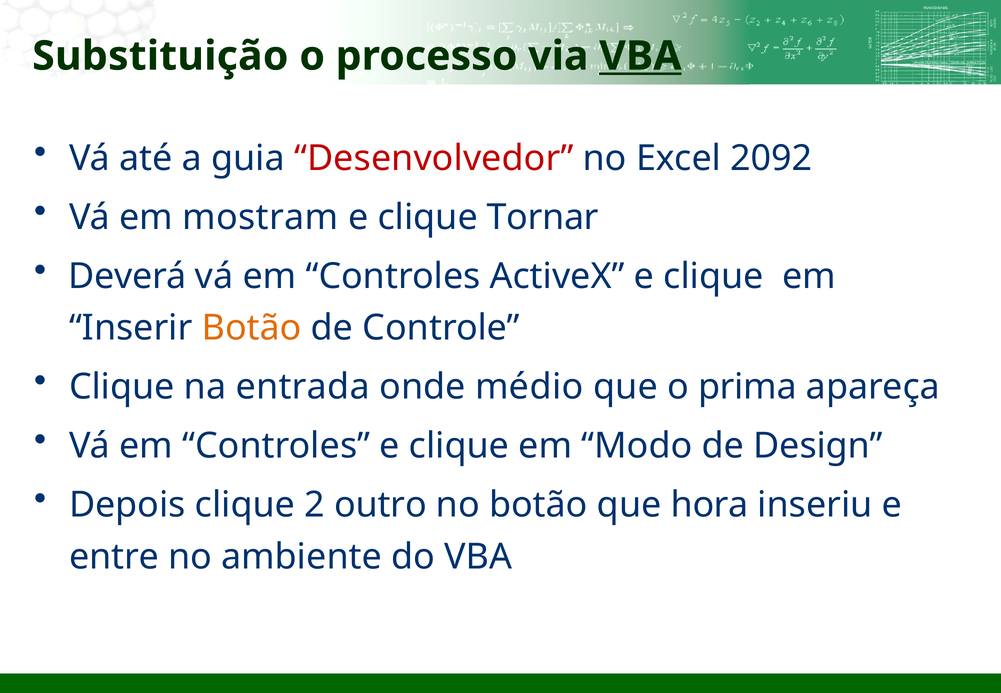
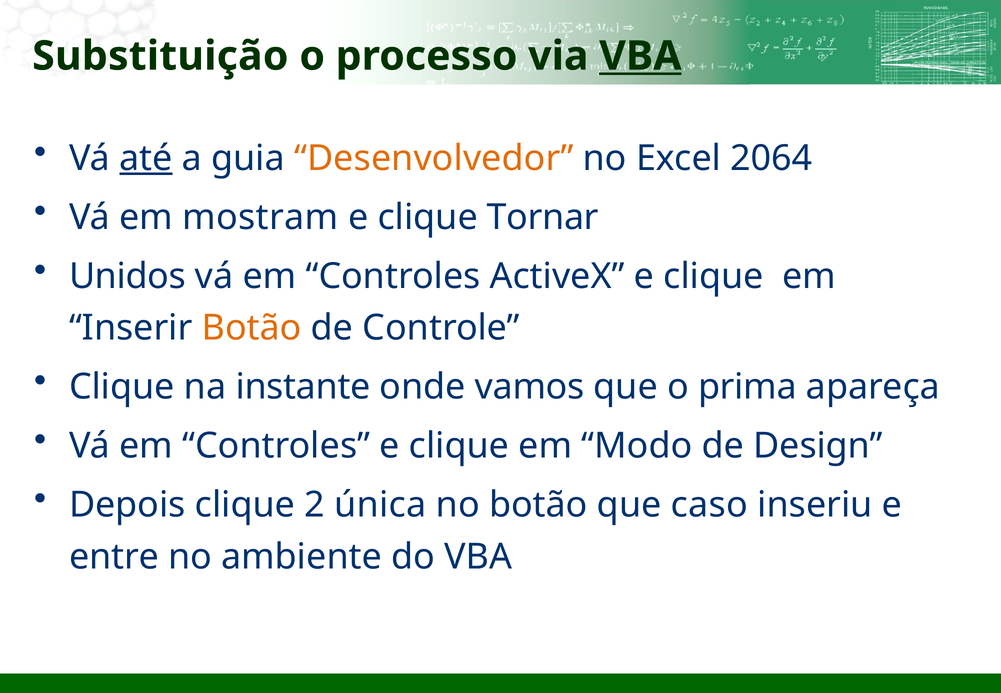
até underline: none -> present (146, 158)
Desenvolvedor colour: red -> orange (434, 158)
2092: 2092 -> 2064 (771, 158)
Deverá: Deverá -> Unidos (128, 276)
entrada: entrada -> instante (303, 387)
médio: médio -> vamos (530, 387)
outro: outro -> única (380, 505)
hora: hora -> caso (709, 505)
